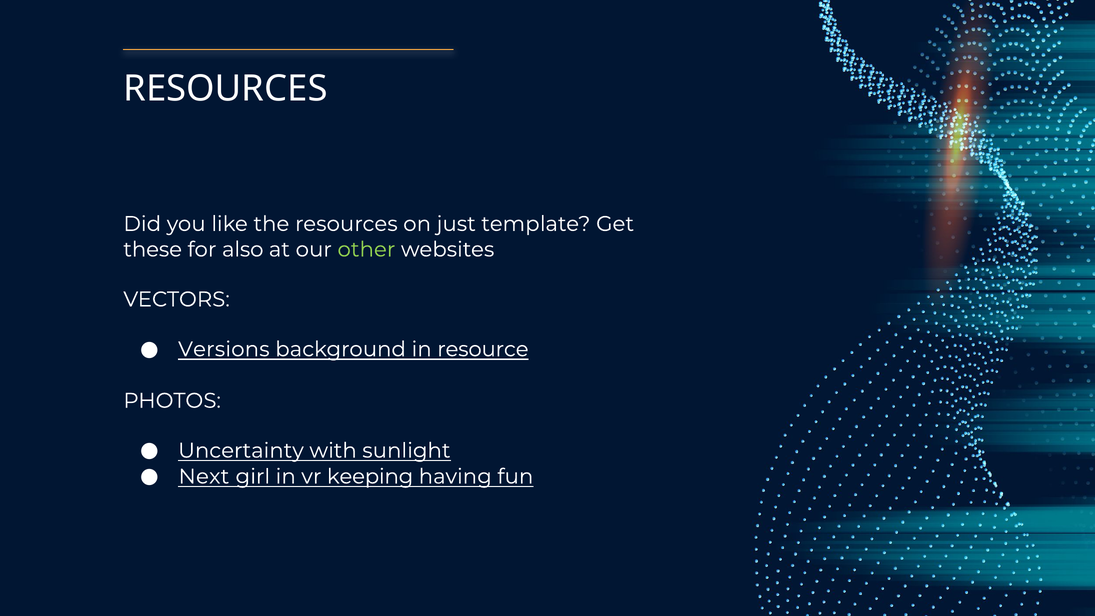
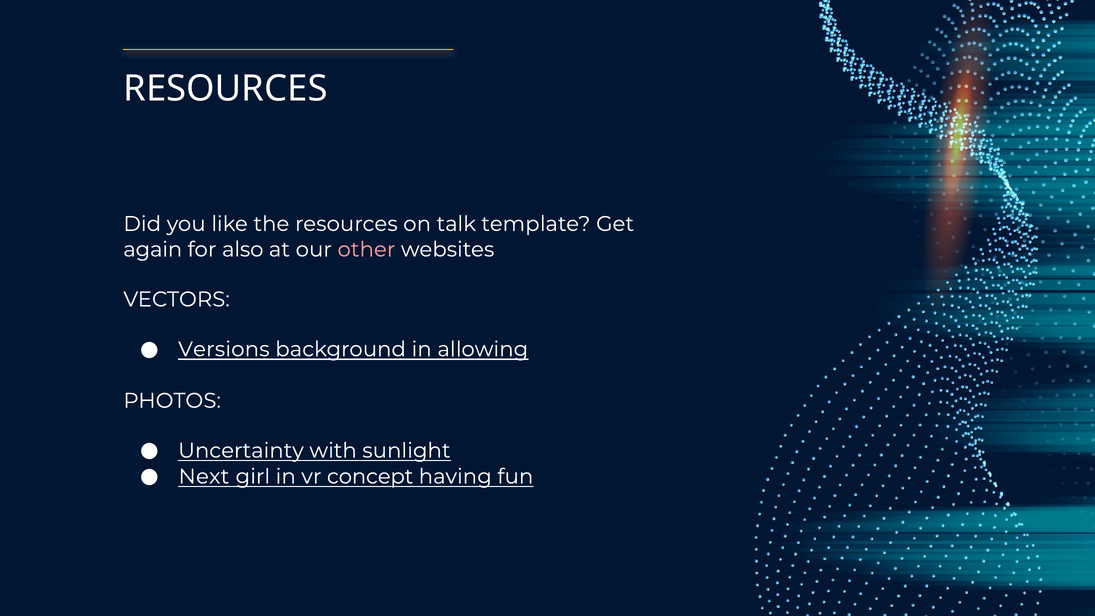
just: just -> talk (456, 224)
these: these -> again (153, 249)
other colour: light green -> pink (366, 249)
resource: resource -> allowing (483, 349)
keeping: keeping -> concept (370, 476)
